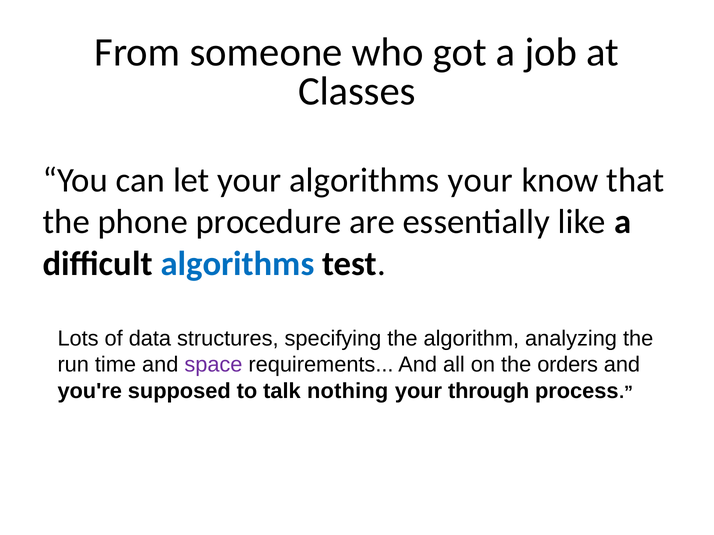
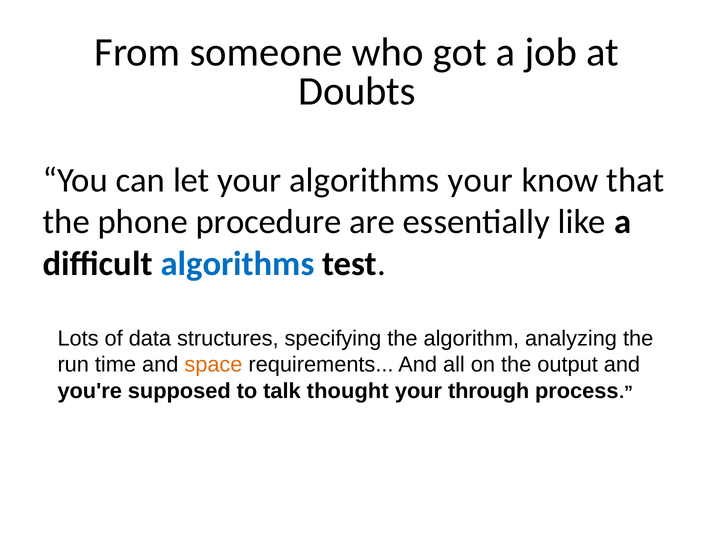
Classes: Classes -> Doubts (357, 92)
space colour: purple -> orange (213, 365)
orders: orders -> output (568, 365)
nothing: nothing -> thought (348, 391)
